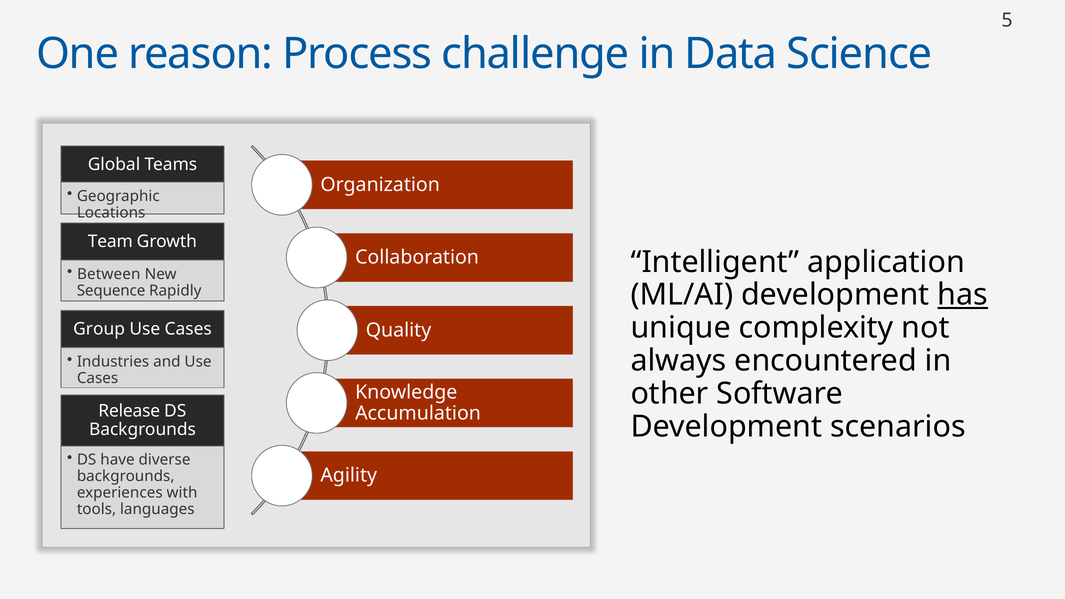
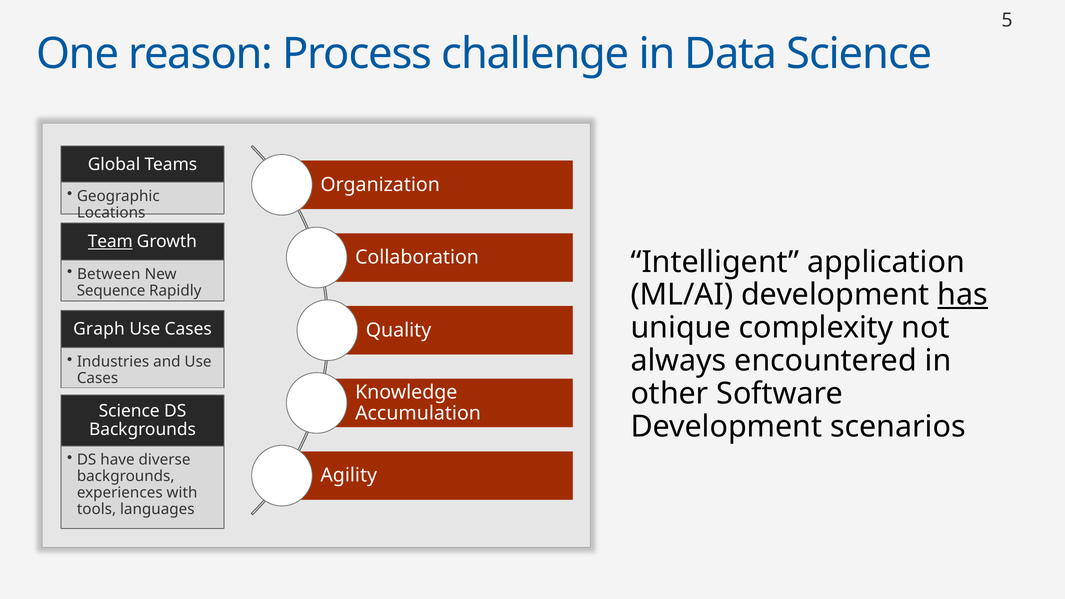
Team underline: none -> present (110, 241)
Group: Group -> Graph (99, 329)
Release: Release -> Science (129, 411)
